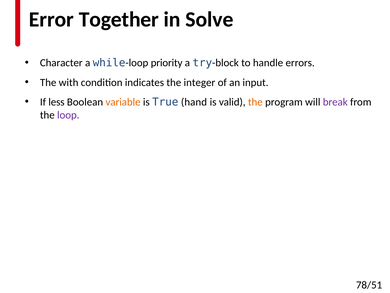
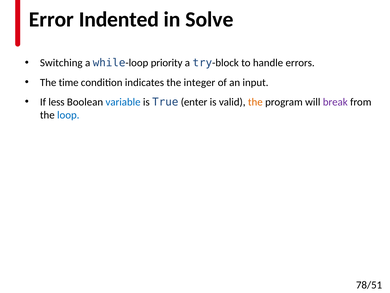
Together: Together -> Indented (119, 19)
Character: Character -> Switching (61, 63)
with: with -> time (69, 82)
variable colour: orange -> blue (123, 102)
hand: hand -> enter (194, 102)
loop colour: purple -> blue (68, 115)
